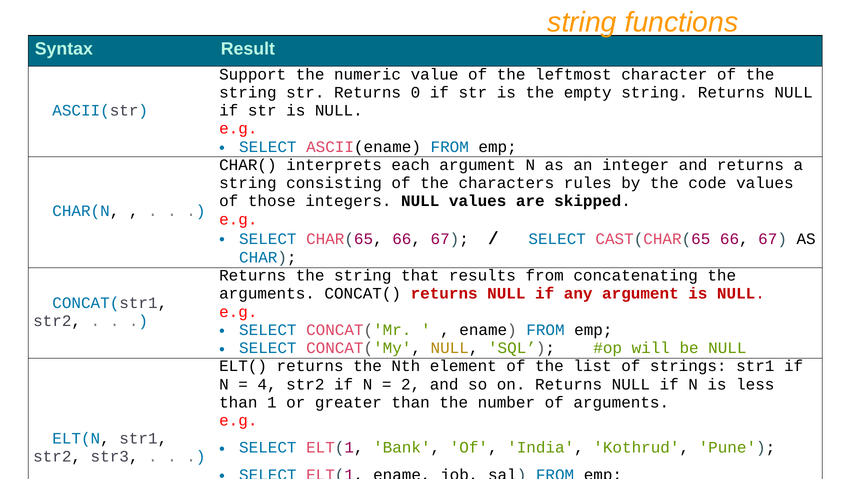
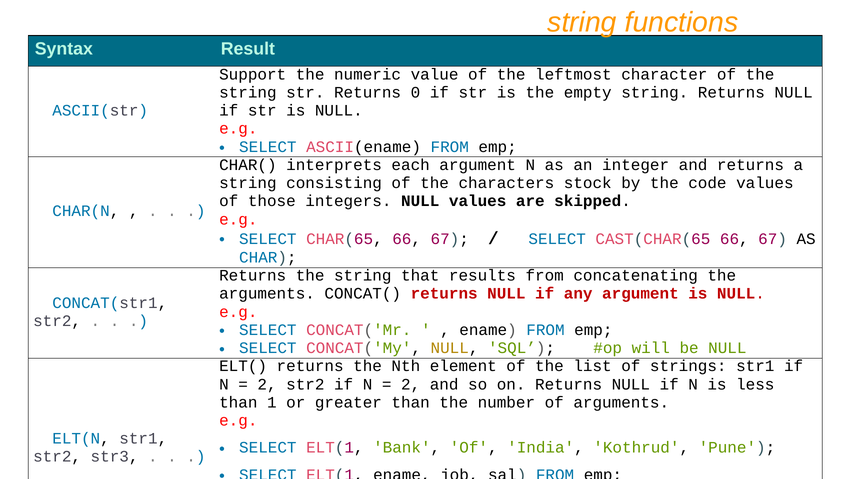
rules: rules -> stock (588, 183)
4: 4 -> 2 (267, 384)
